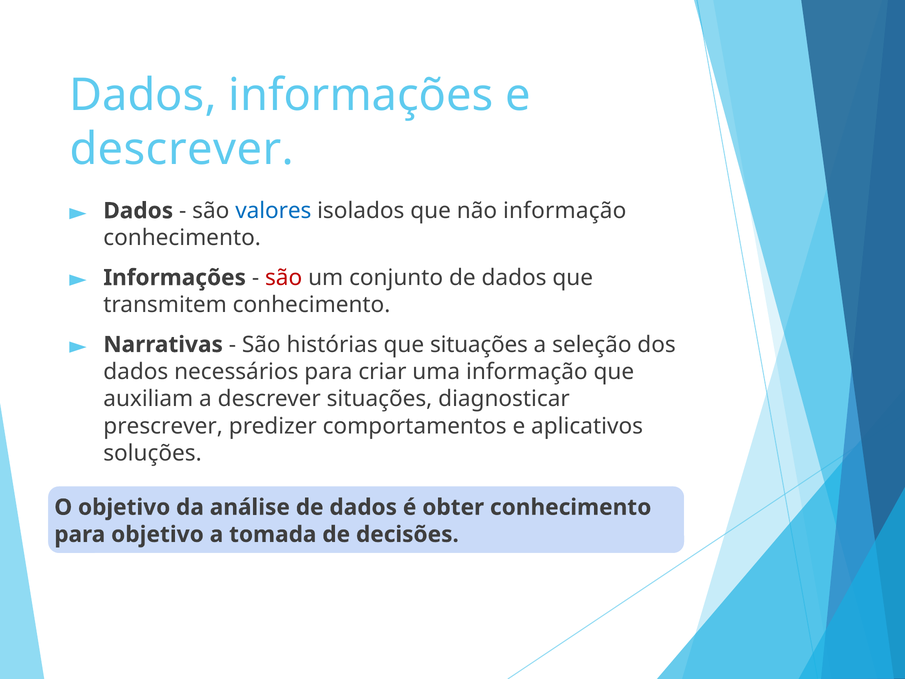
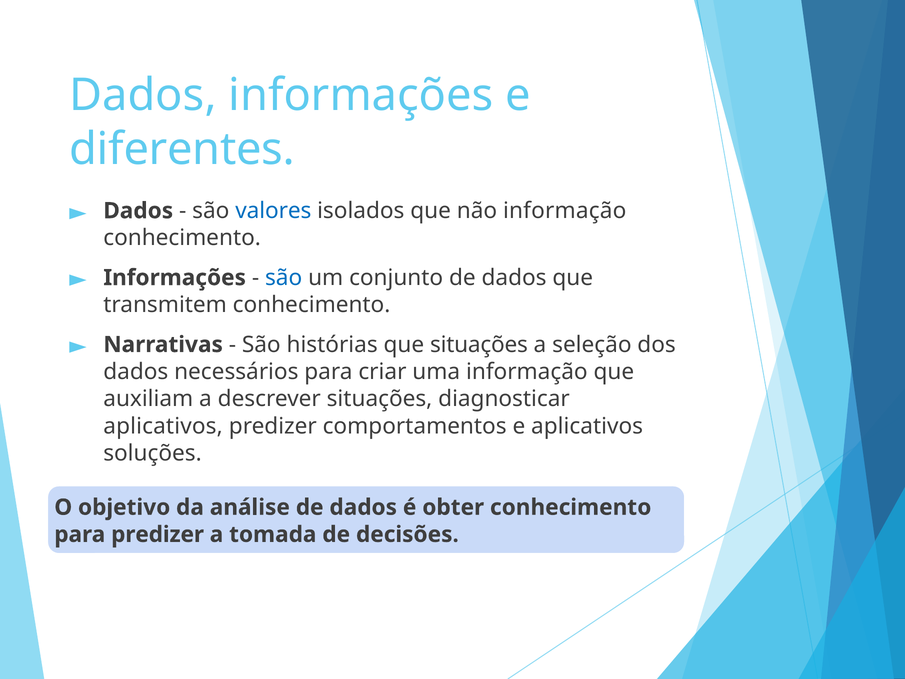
descrever: descrever -> diferentes (182, 149)
são colour: red -> blue (284, 278)
prescrever: prescrever -> aplicativos (163, 426)
para objetivo: objetivo -> predizer (158, 534)
